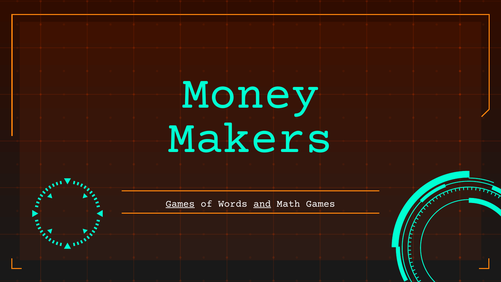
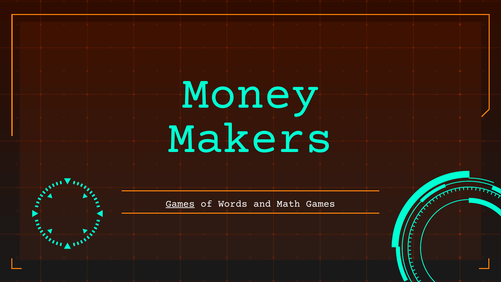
and underline: present -> none (262, 203)
